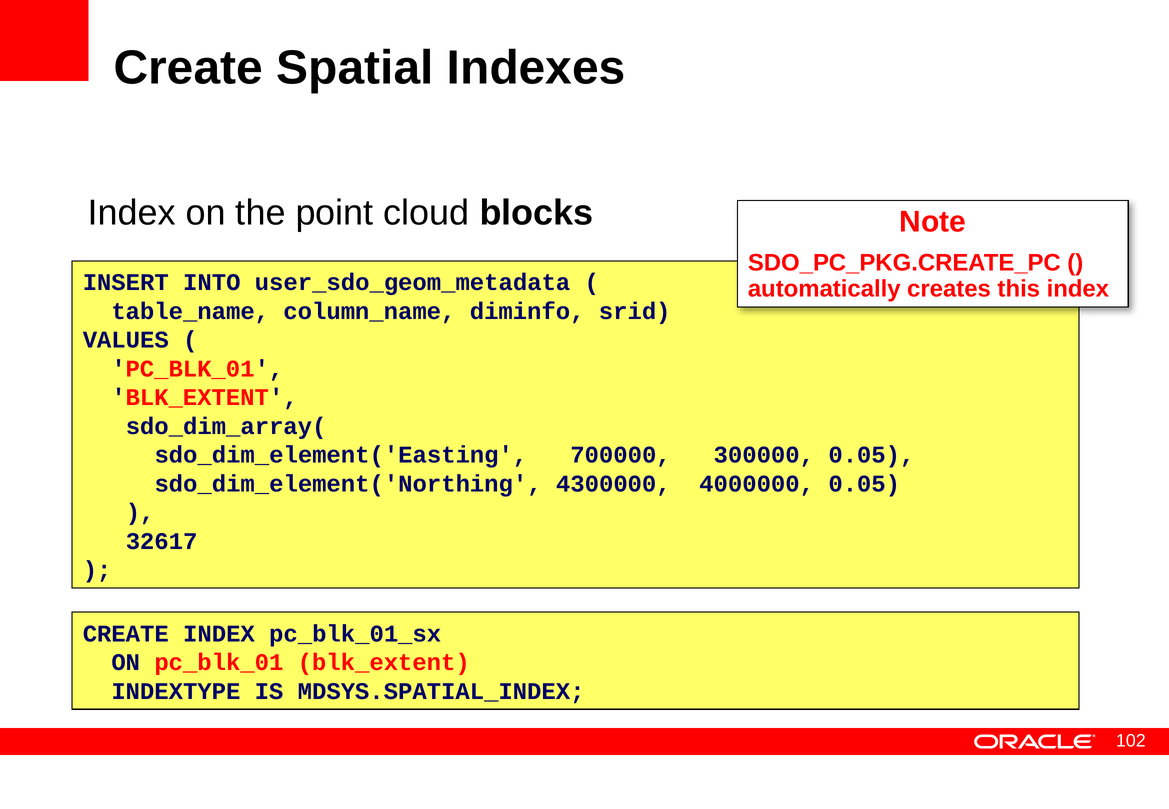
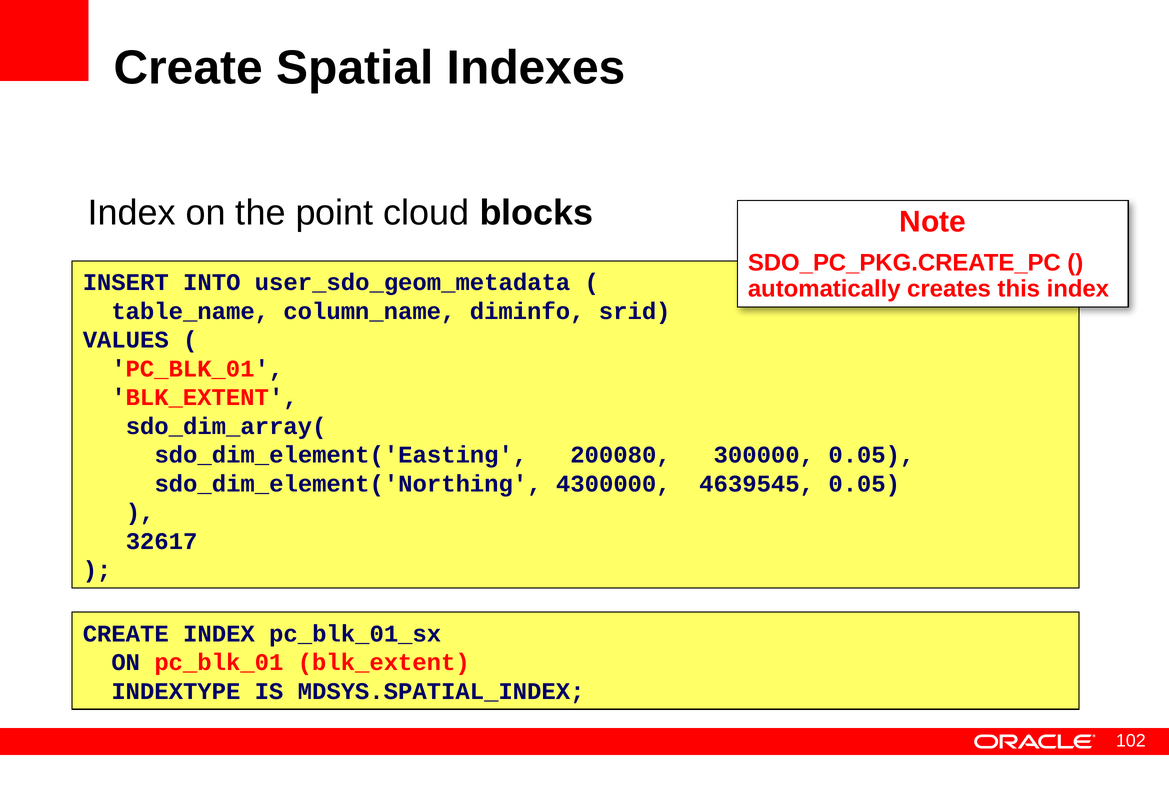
700000: 700000 -> 200080 (620, 455)
4000000: 4000000 -> 4639545 (757, 484)
